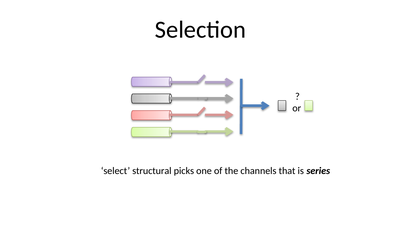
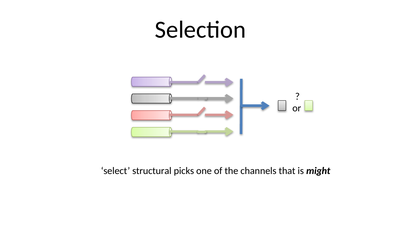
series: series -> might (318, 171)
